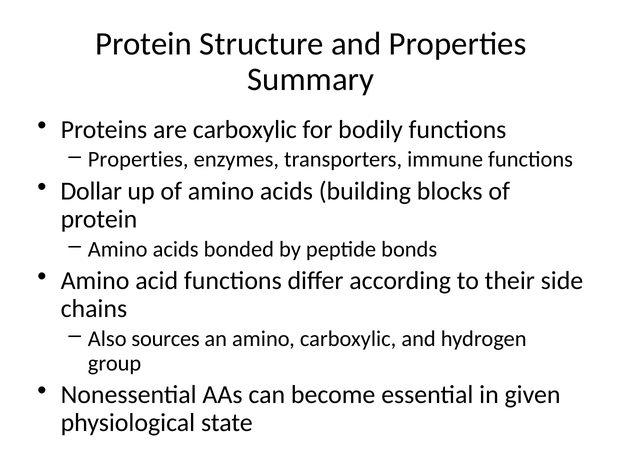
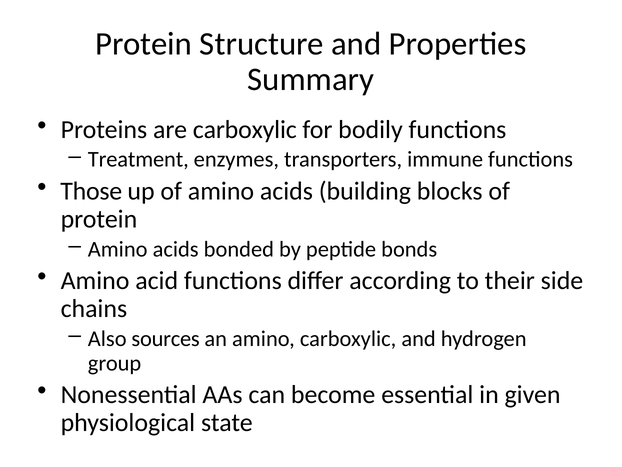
Properties: Properties -> Treatment (138, 159)
Dollar: Dollar -> Those (91, 191)
